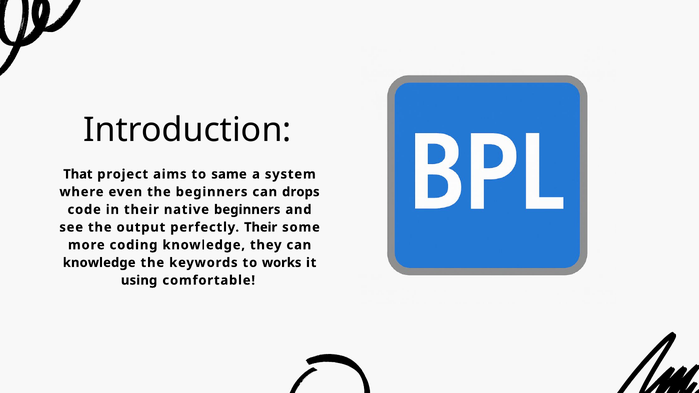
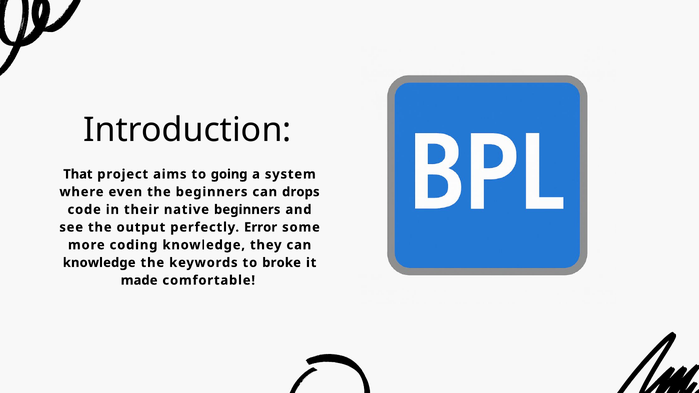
same: same -> going (229, 174)
perfectly Their: Their -> Error (261, 227)
works: works -> broke (282, 263)
using: using -> made (139, 280)
